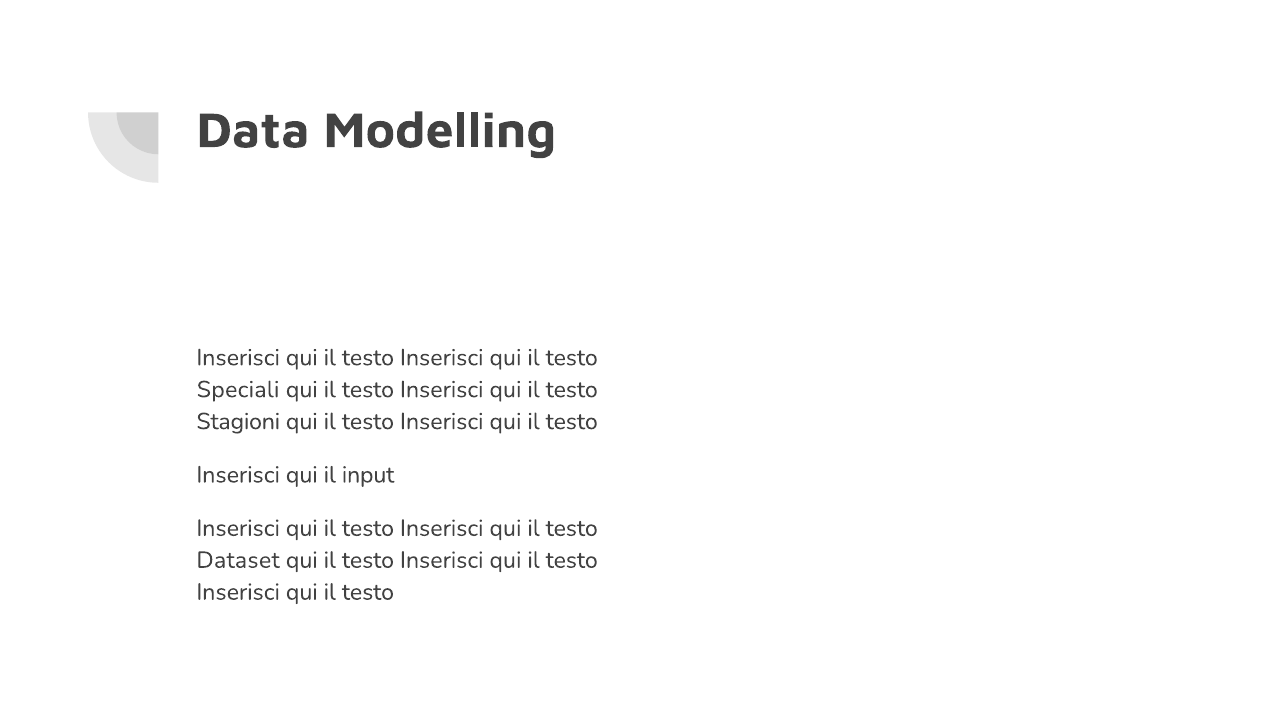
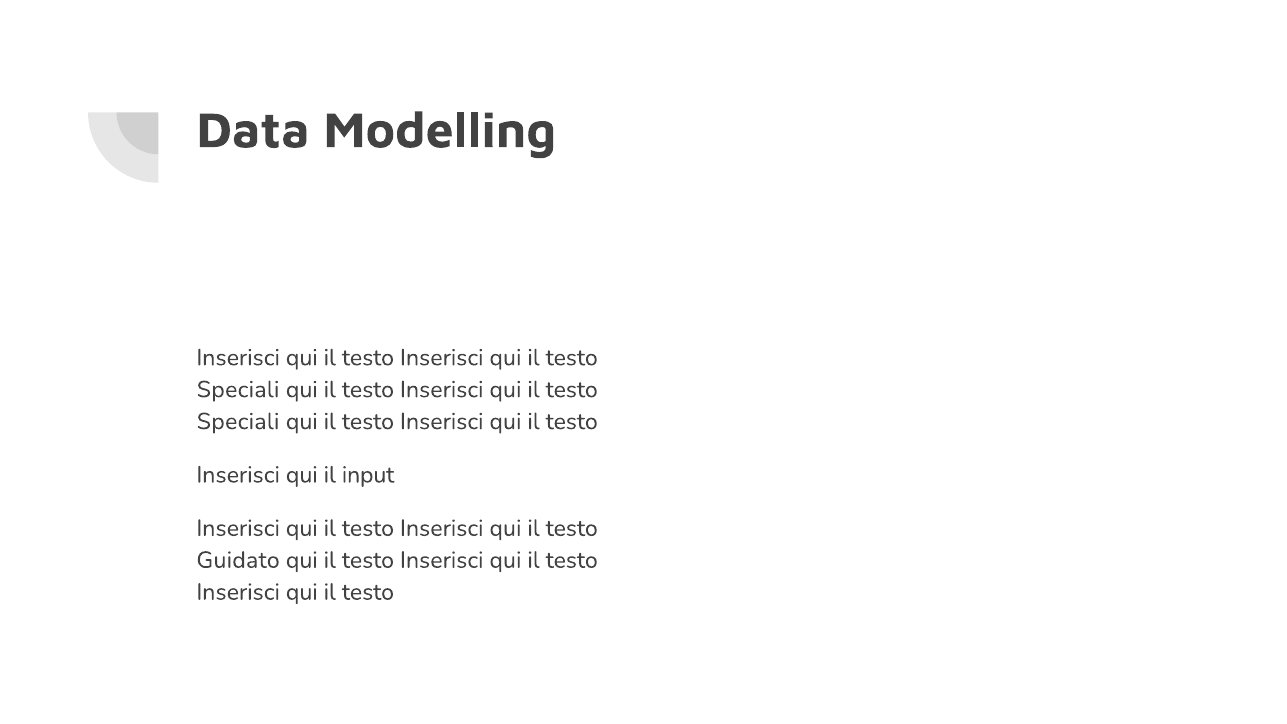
Stagioni: Stagioni -> Speciali (238, 421)
Dataset: Dataset -> Guidato (238, 560)
